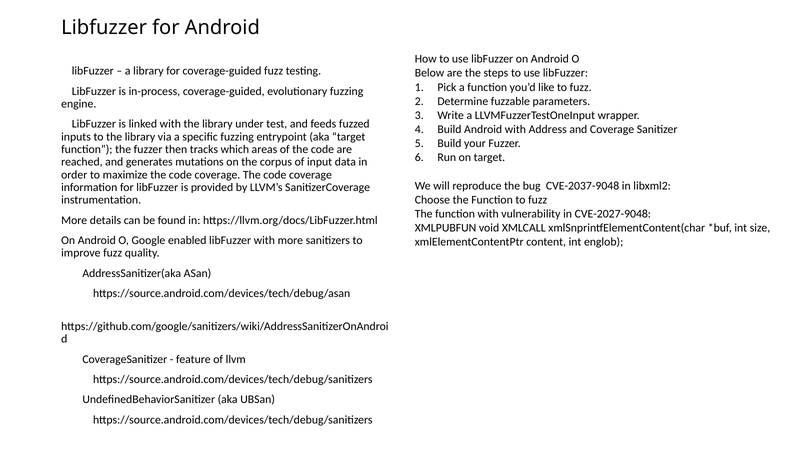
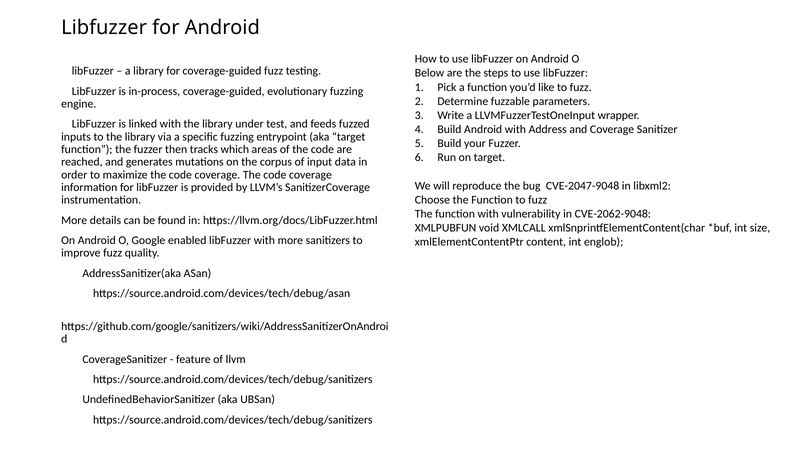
CVE-2037-9048: CVE-2037-9048 -> CVE-2047-9048 (583, 186)
CVE-2027-9048: CVE-2027-9048 -> CVE-2062-9048 (613, 214)
